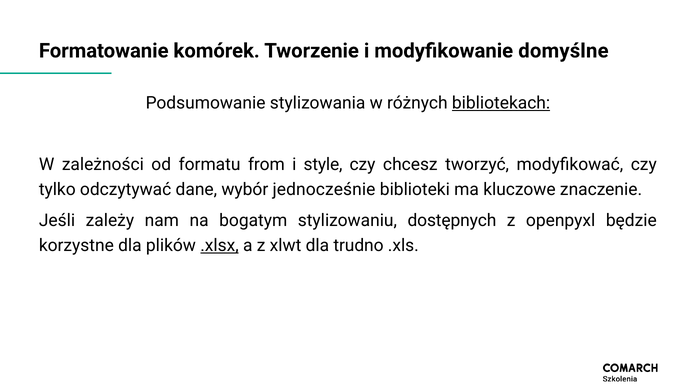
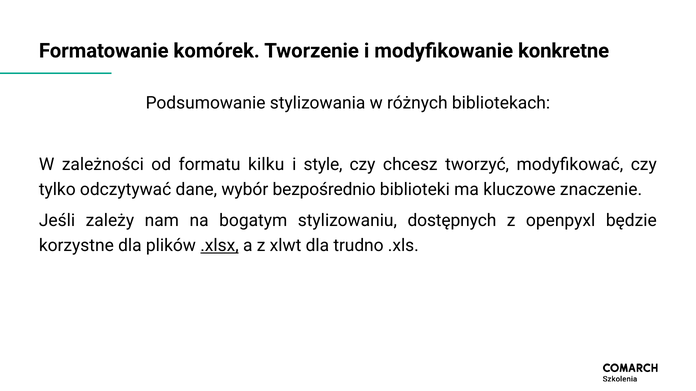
domyślne: domyślne -> konkretne (564, 51)
bibliotekach underline: present -> none (501, 103)
from: from -> kilku (266, 165)
jednocześnie: jednocześnie -> bezpośrednio (324, 190)
